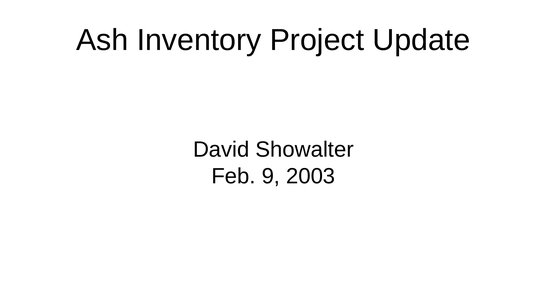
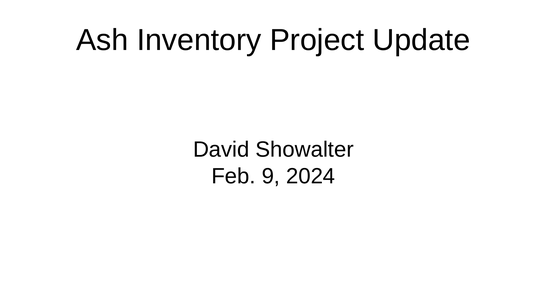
2003: 2003 -> 2024 (311, 176)
